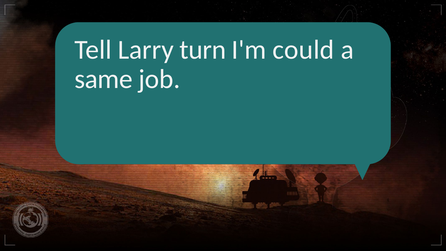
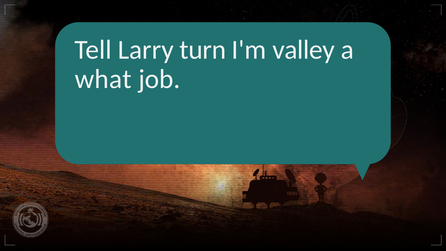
could: could -> valley (304, 50)
same: same -> what (103, 79)
